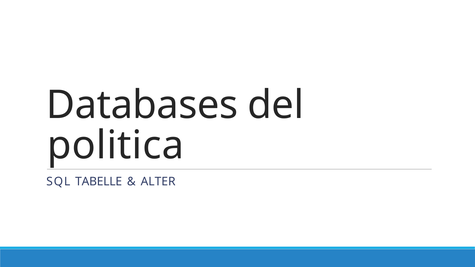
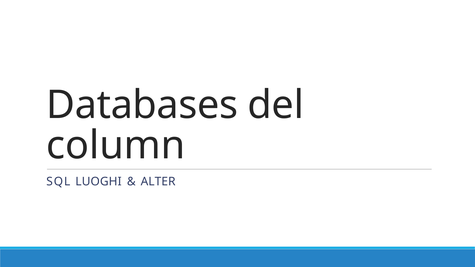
politica: politica -> column (116, 146)
TABELLE: TABELLE -> LUOGHI (99, 182)
